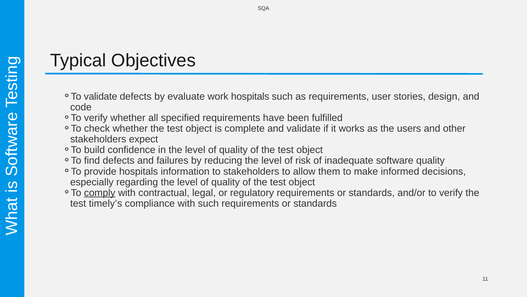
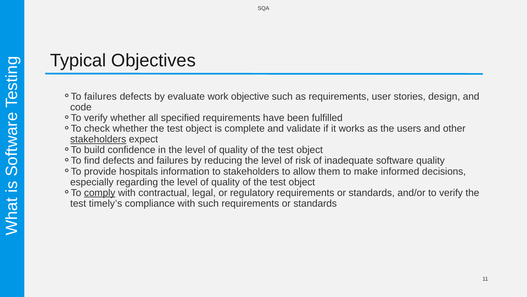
validate: validate -> failures (100, 96)
work hospitals: hospitals -> objective (250, 96)
stakeholders underline: none -> present (98, 139)
